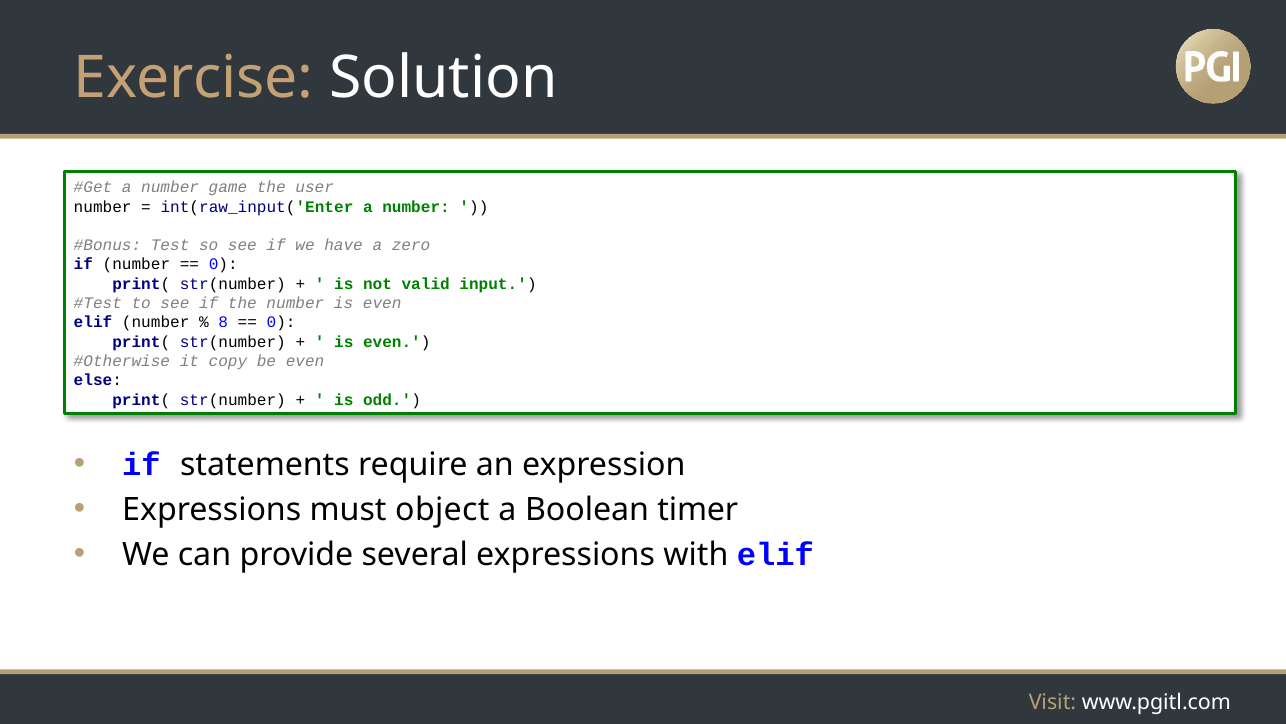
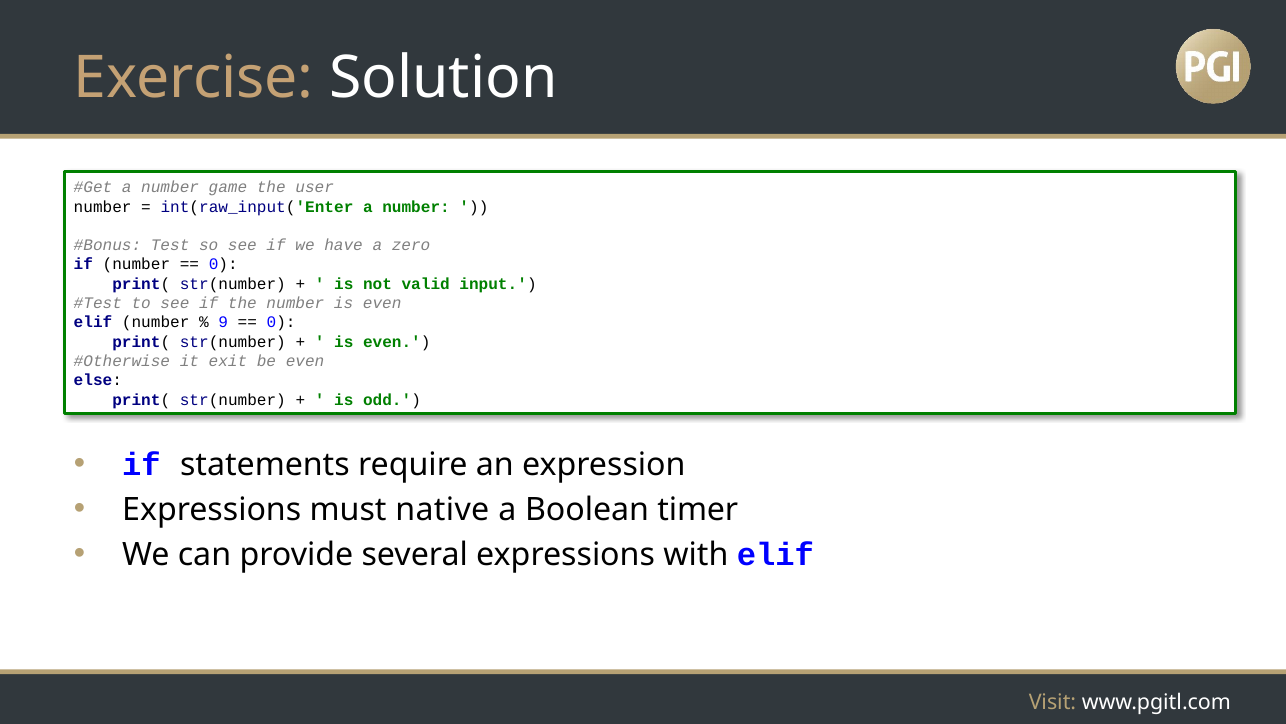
8: 8 -> 9 (223, 322)
copy: copy -> exit (228, 361)
object: object -> native (442, 509)
